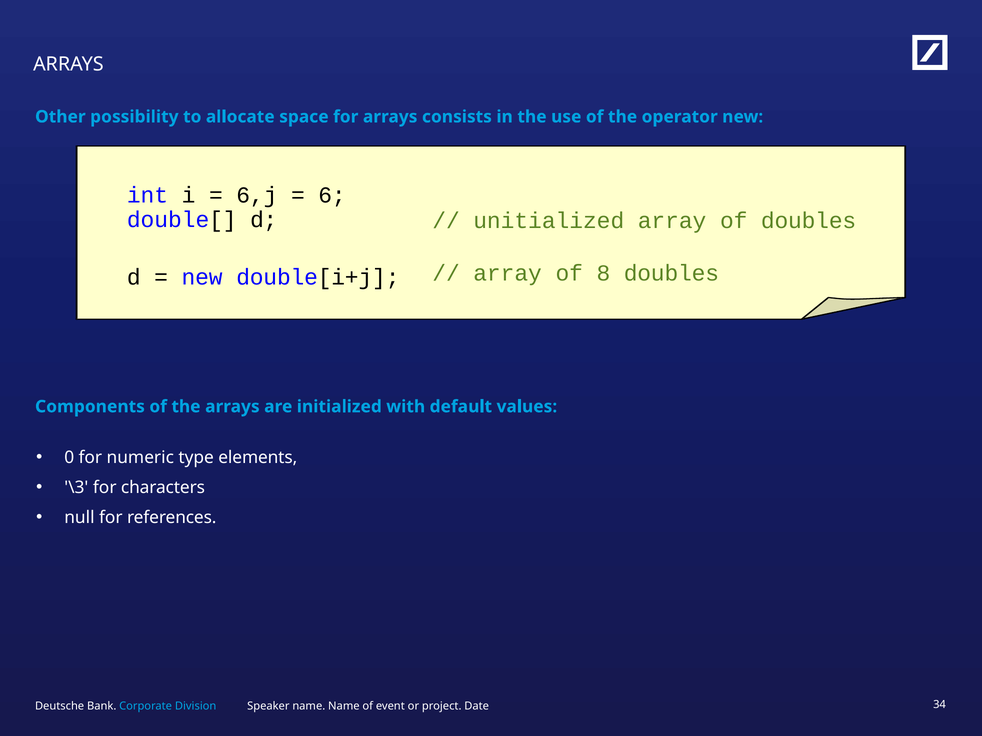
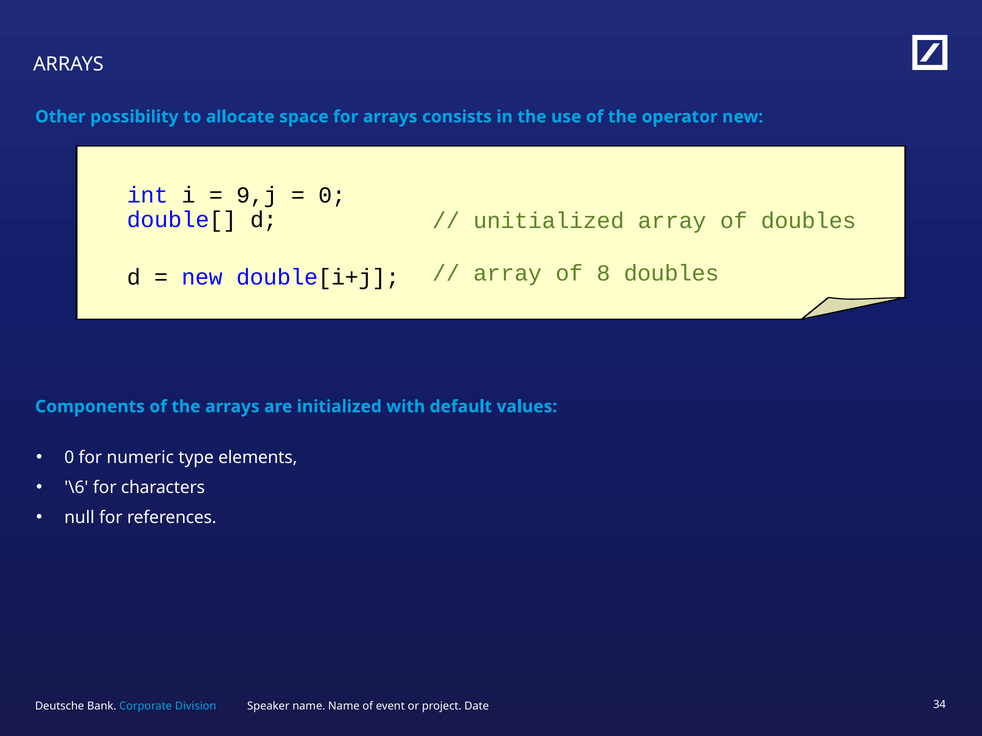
6,j: 6,j -> 9,j (257, 195)
6: 6 -> 0 (332, 195)
\3: \3 -> \6 (76, 488)
